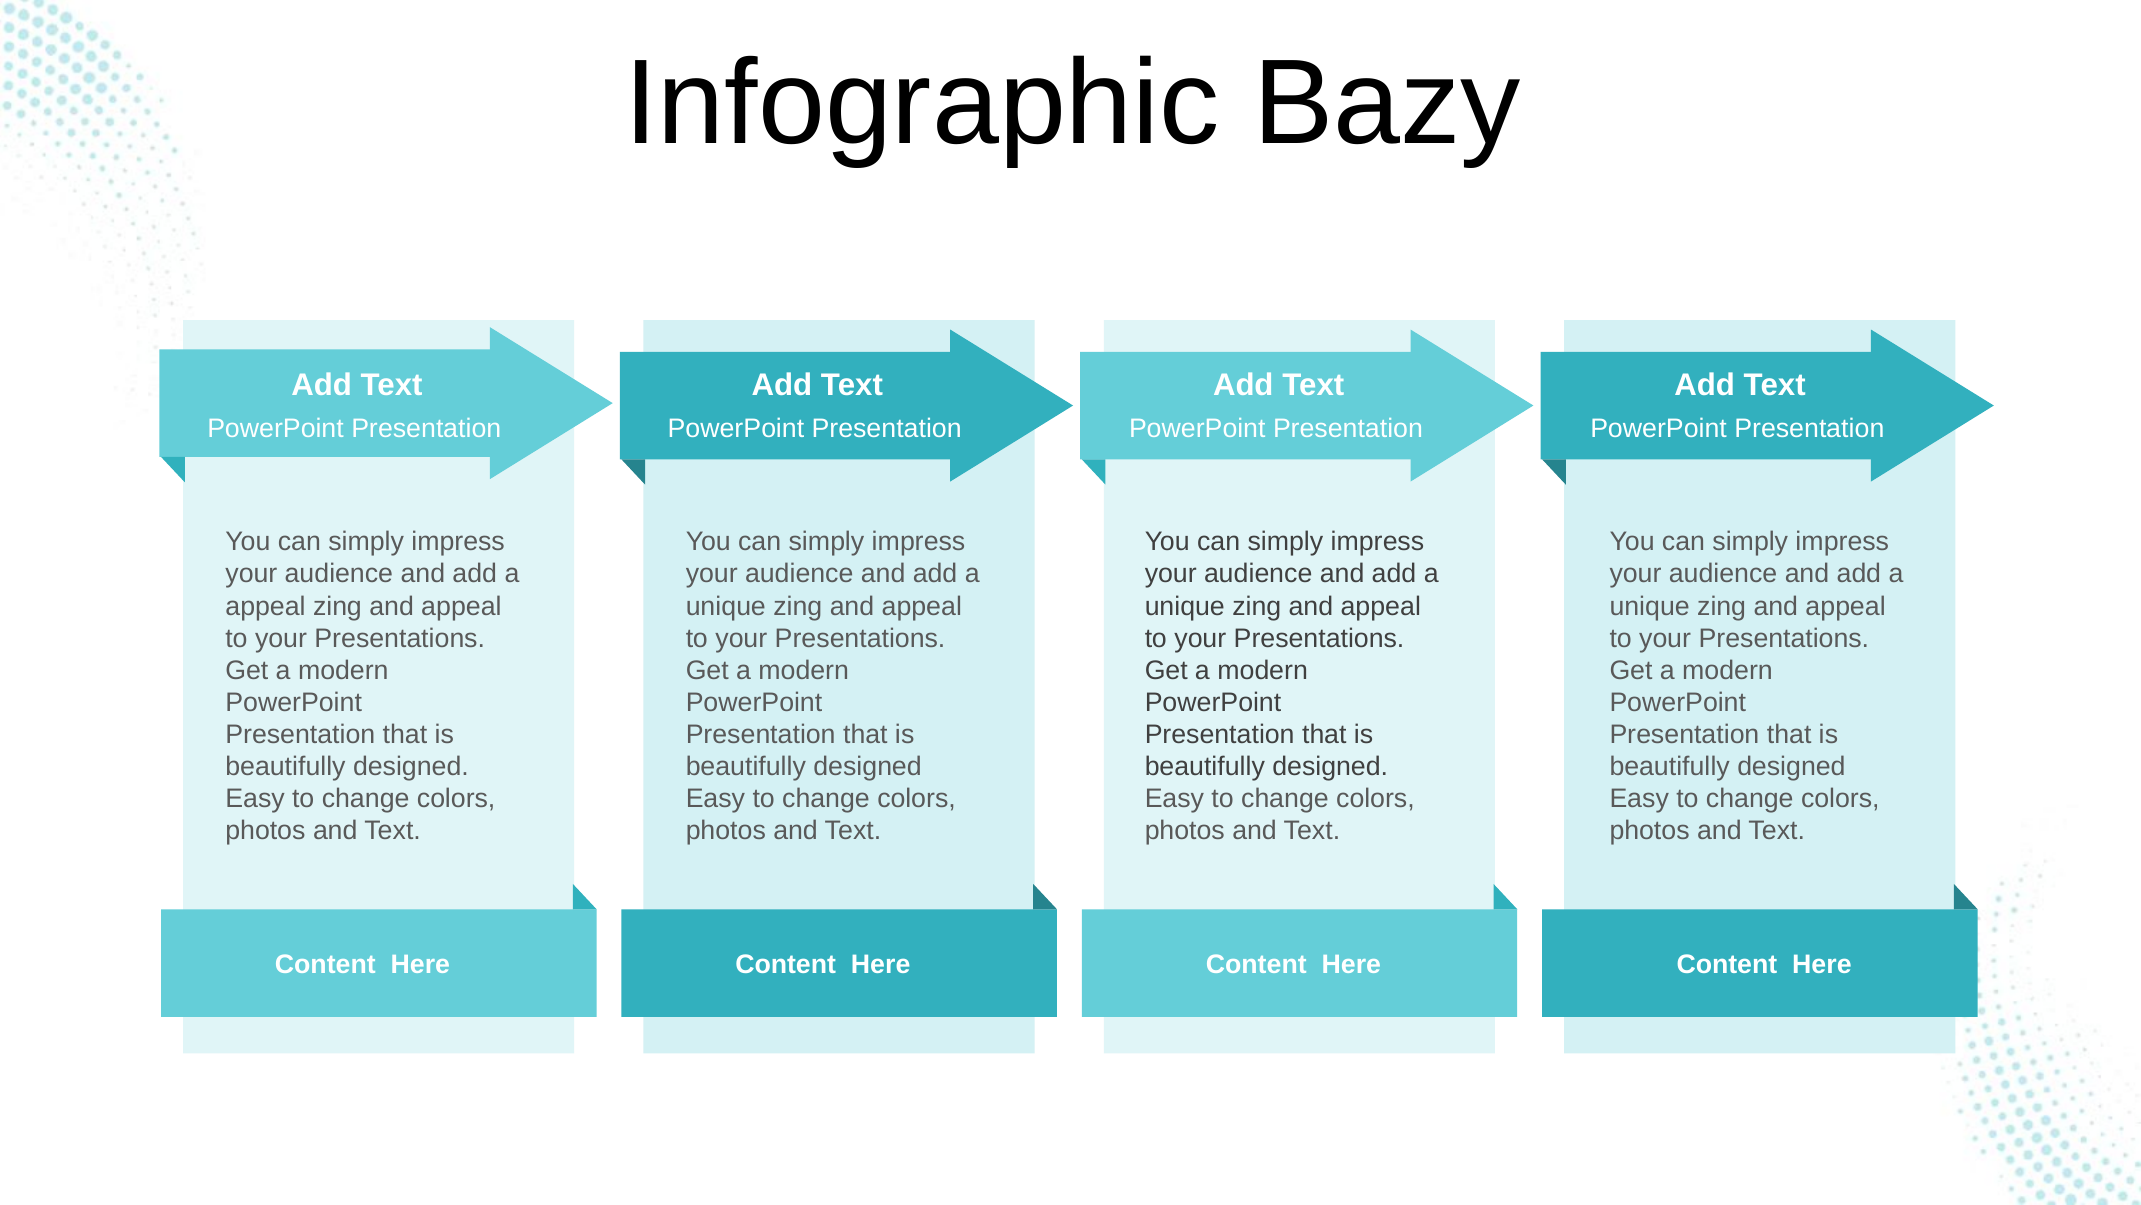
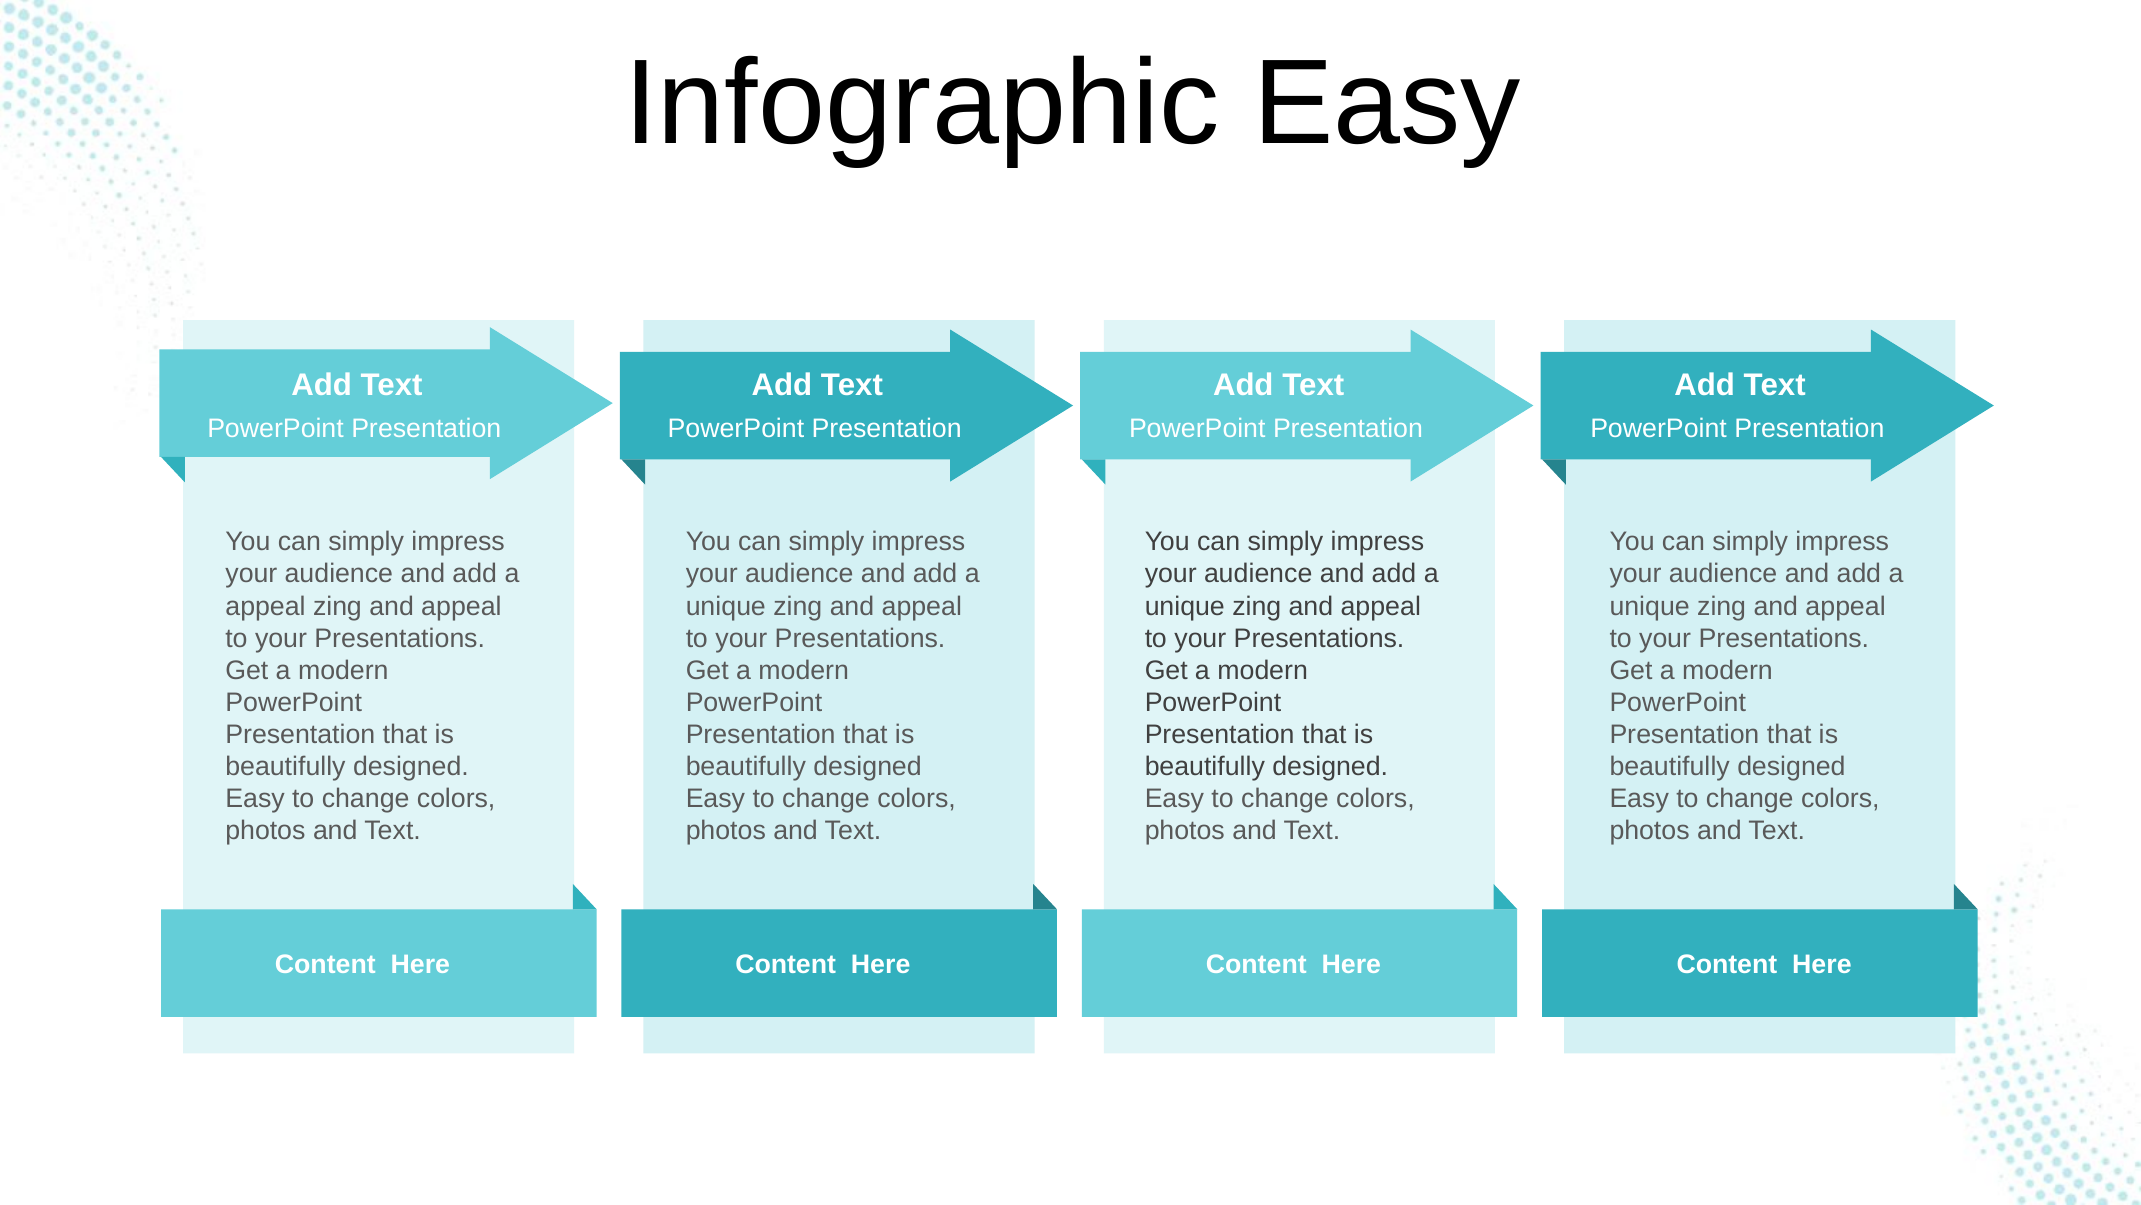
Infographic Bazy: Bazy -> Easy (1387, 104)
